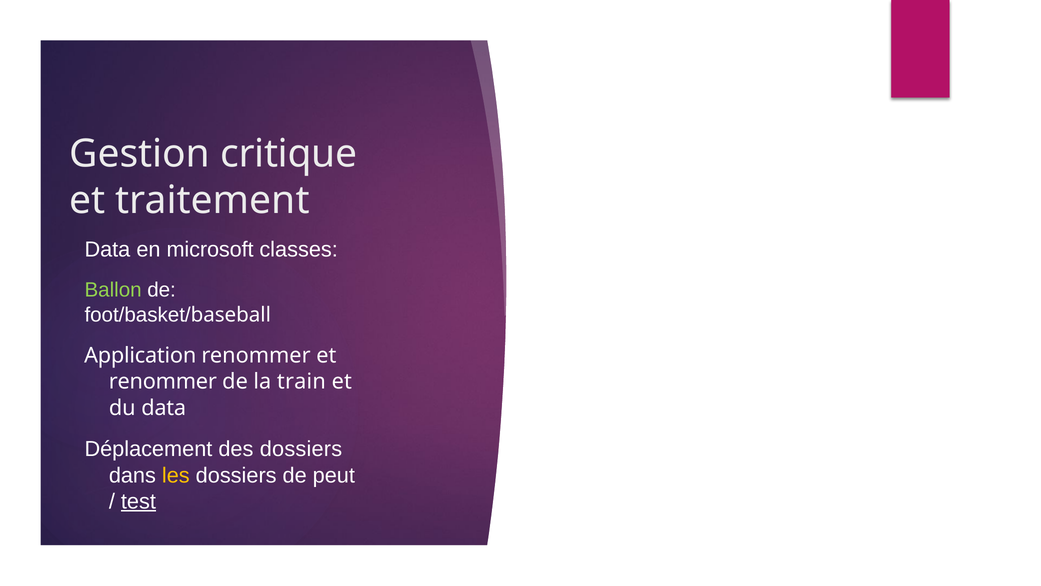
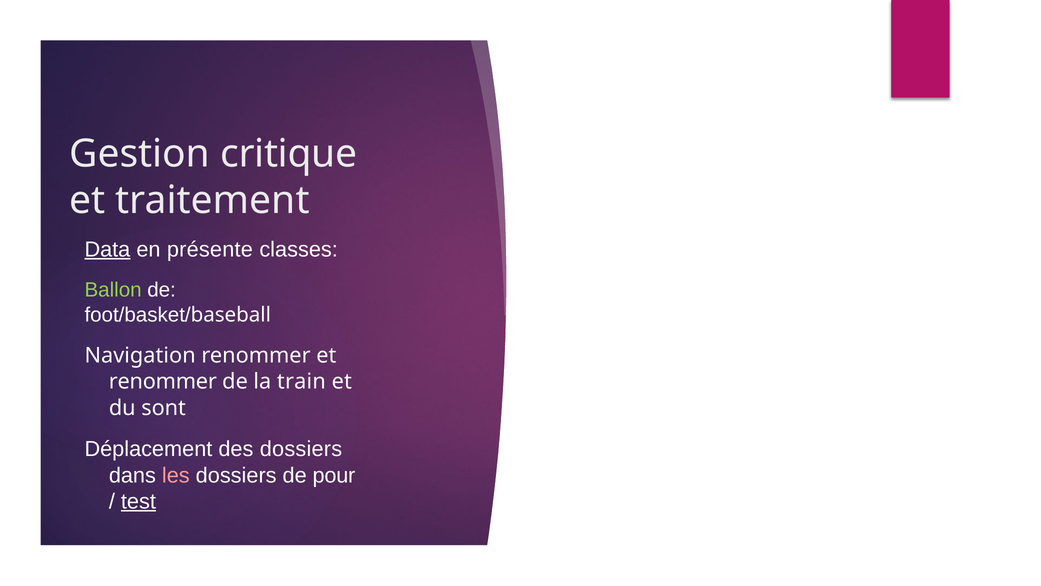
Data underline: none -> present (107, 249)
microsoft: microsoft -> présente (210, 249)
Application: Application -> Navigation (140, 355)
du data: data -> sont (164, 408)
les colour: yellow -> pink (176, 475)
peut: peut -> pour (334, 475)
